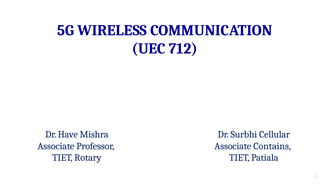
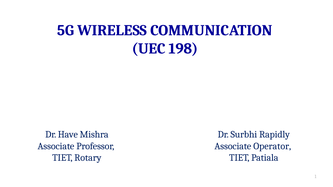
712: 712 -> 198 (183, 49)
Cellular: Cellular -> Rapidly (275, 135)
Contains: Contains -> Operator (272, 146)
